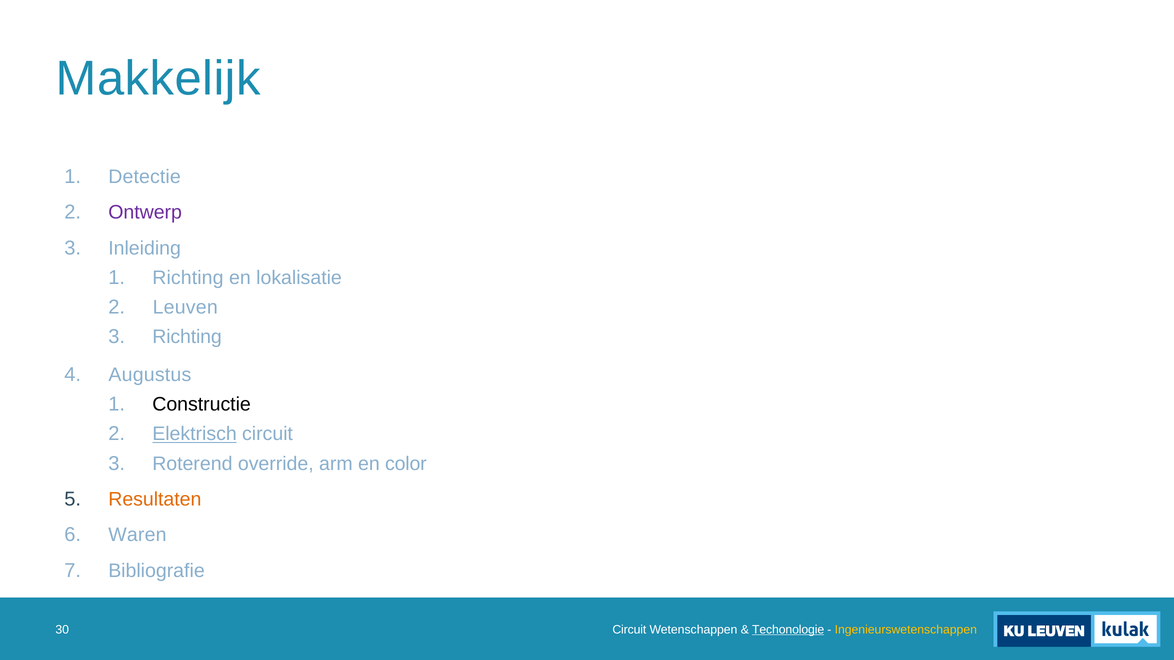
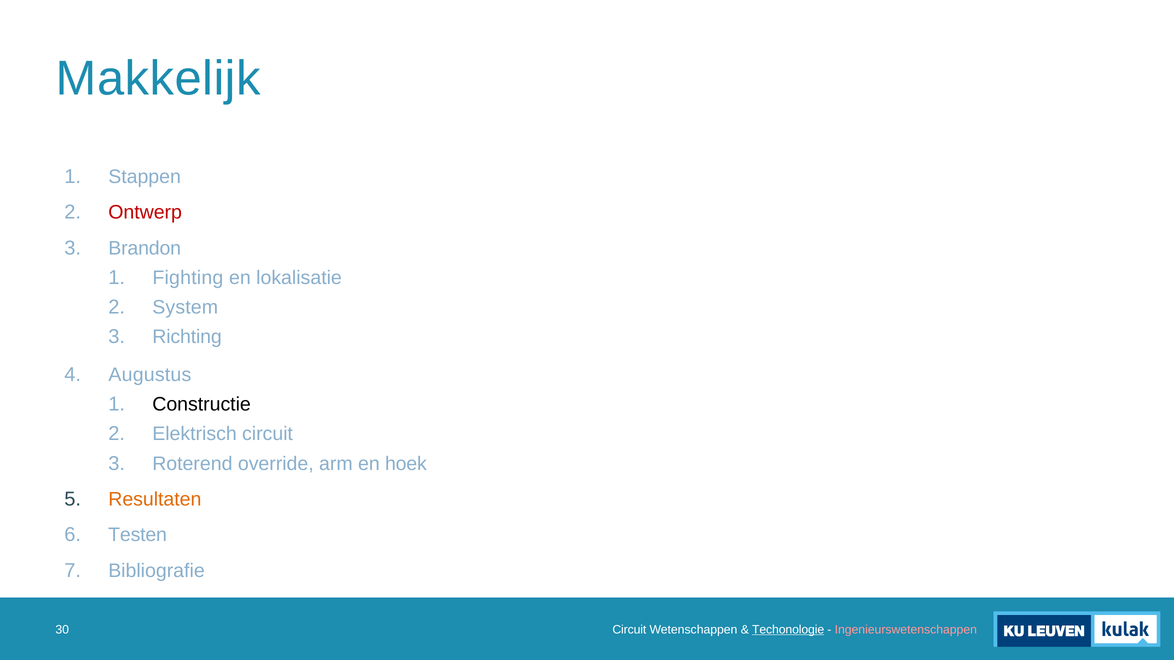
Detectie: Detectie -> Stappen (145, 177)
Ontwerp colour: purple -> red (145, 213)
Inleiding: Inleiding -> Brandon (145, 248)
Richting: Richting -> Fighting (188, 278)
Leuven: Leuven -> System (185, 308)
Elektrisch underline: present -> none (195, 434)
color: color -> hoek (406, 464)
Waren: Waren -> Testen (138, 535)
Ingenieurswetenschappen colour: yellow -> pink (906, 630)
